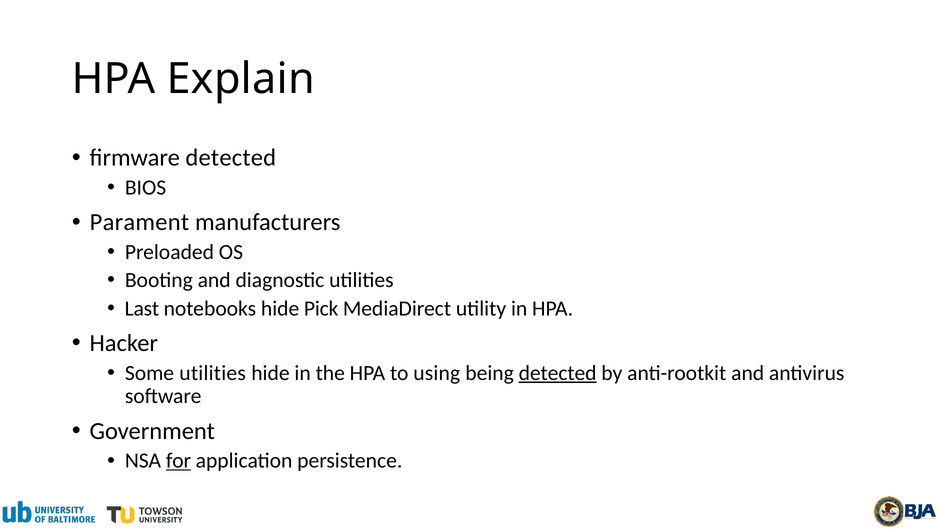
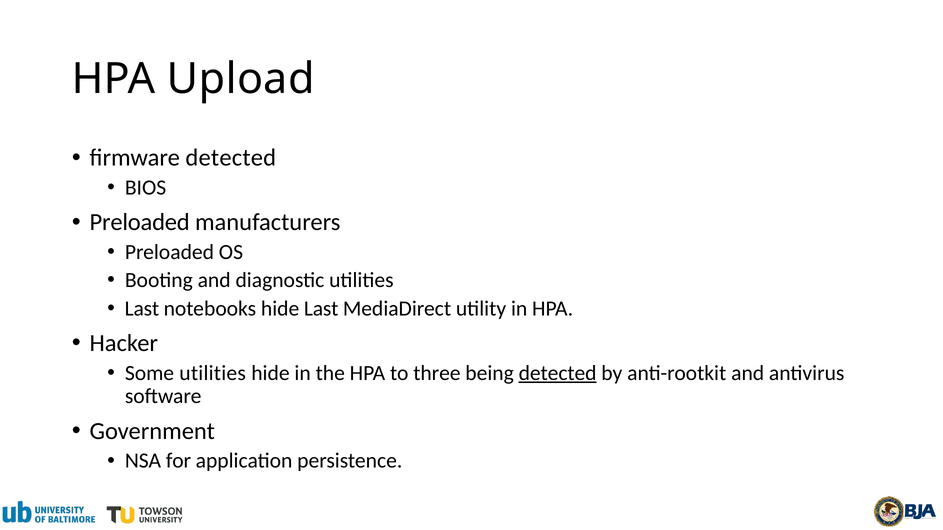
Explain: Explain -> Upload (241, 79)
Parament: Parament -> Preloaded (140, 222)
hide Pick: Pick -> Last (321, 309)
using: using -> three (437, 373)
for underline: present -> none (178, 461)
